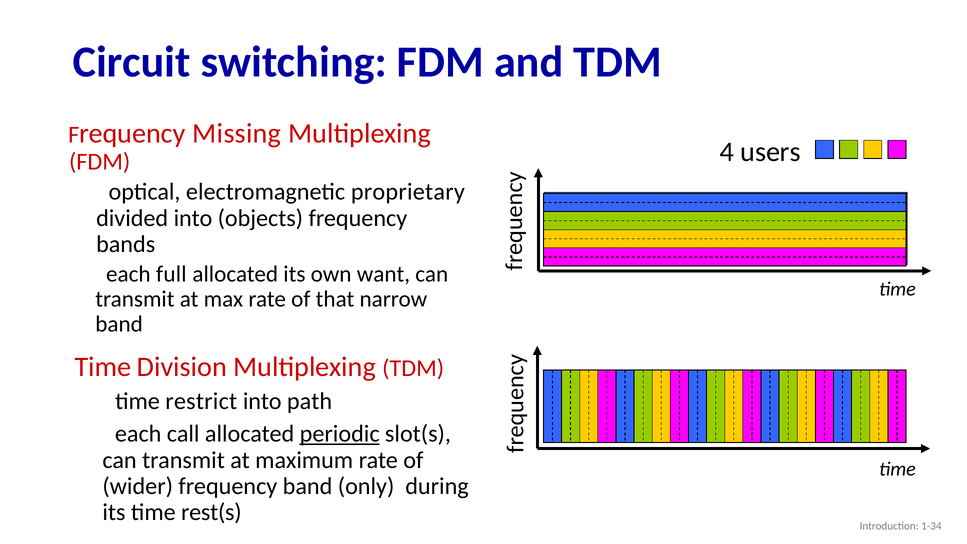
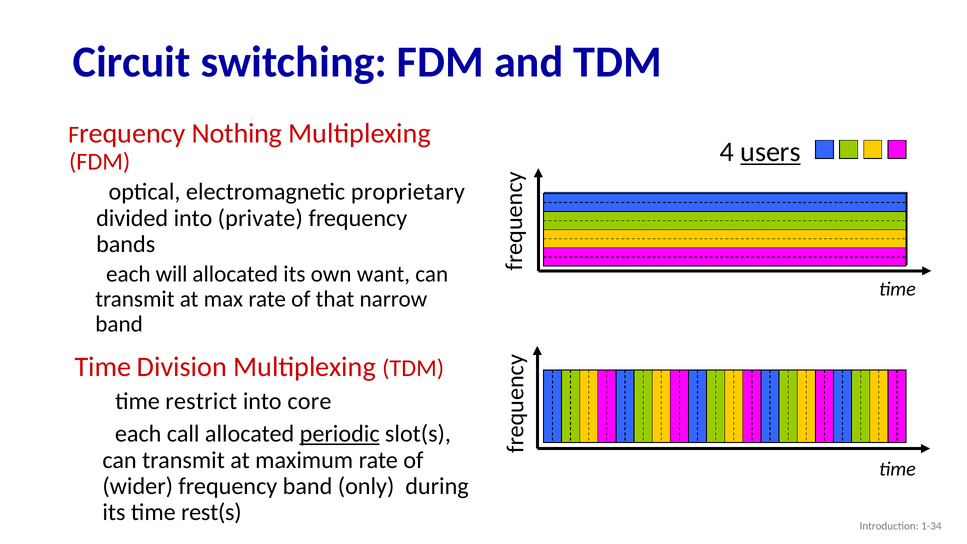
Missing: Missing -> Nothing (237, 134)
users underline: none -> present (771, 152)
objects: objects -> private (260, 218)
full: full -> will (172, 274)
path: path -> core (309, 401)
